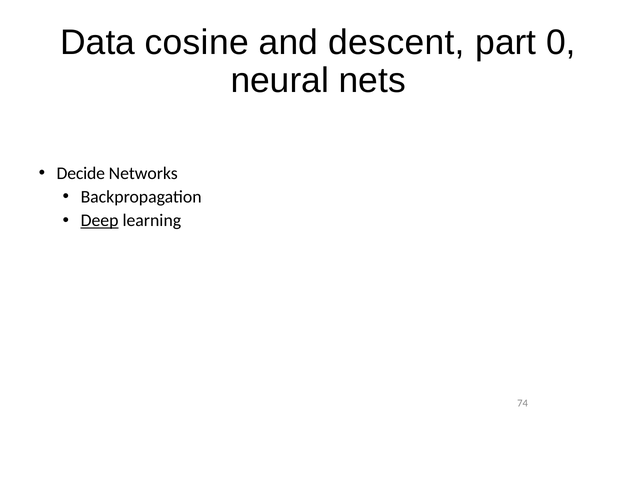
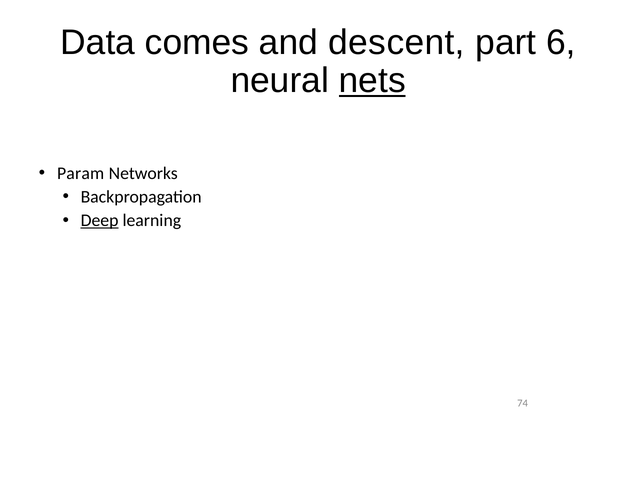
cosine: cosine -> comes (197, 42)
0: 0 -> 6 (561, 42)
nets underline: none -> present (372, 81)
Decide: Decide -> Param (81, 173)
